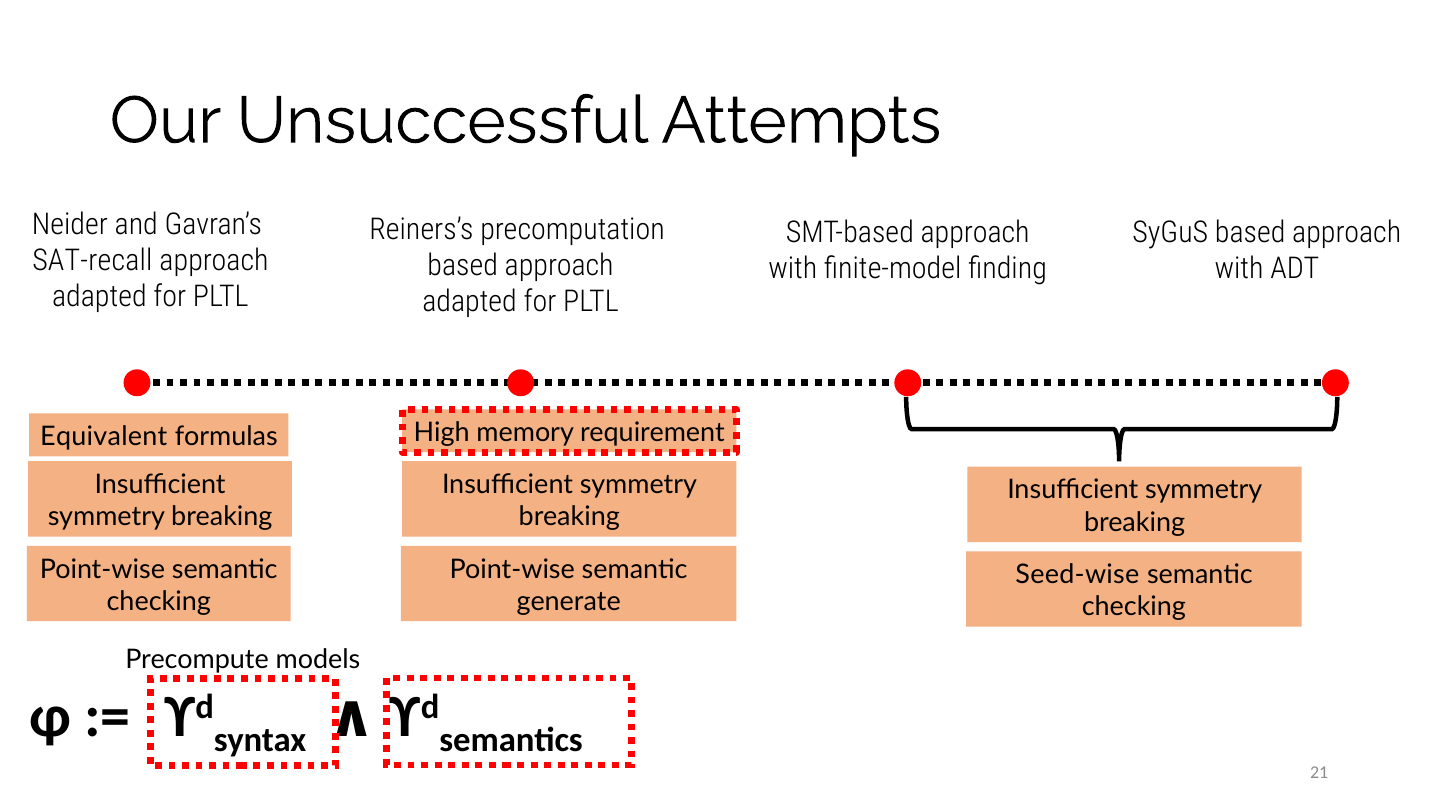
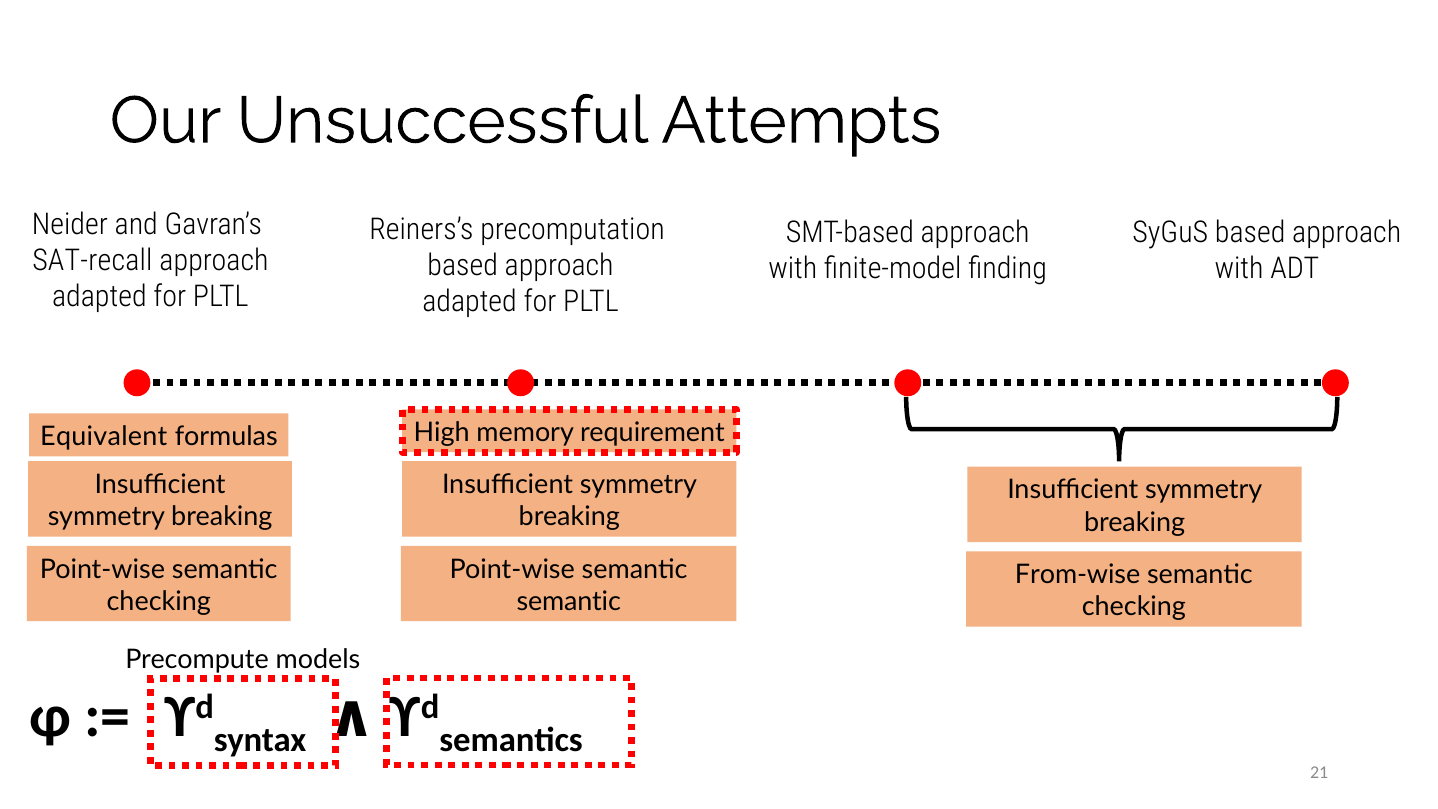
Seed-wise: Seed-wise -> From-wise (1078, 575)
generate: generate -> semantic (569, 602)
